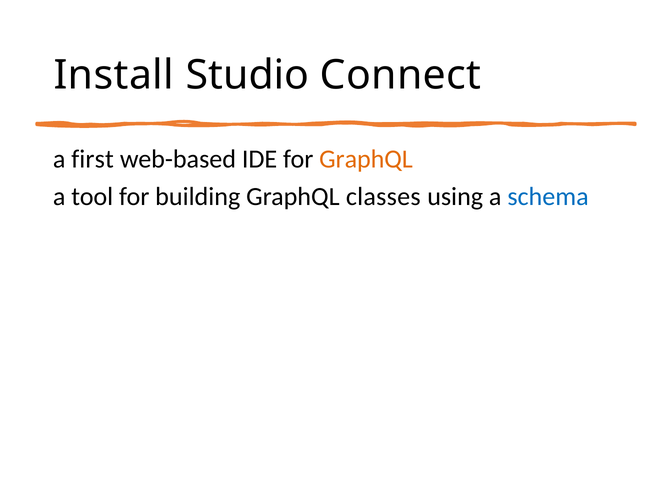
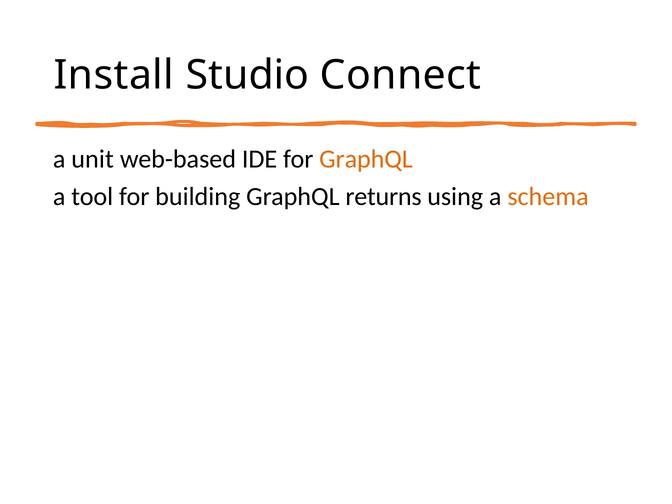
first: first -> unit (93, 159)
classes: classes -> returns (384, 197)
schema colour: blue -> orange (548, 197)
